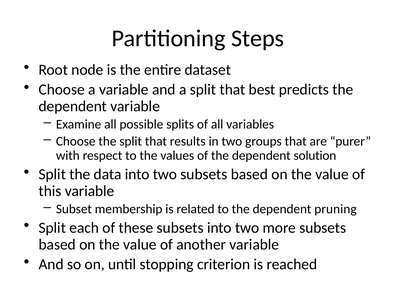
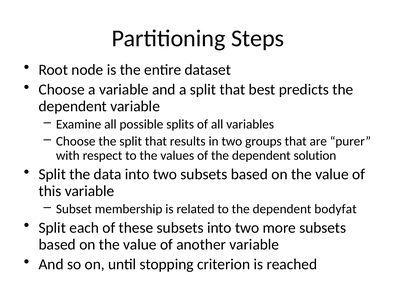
pruning: pruning -> bodyfat (336, 209)
